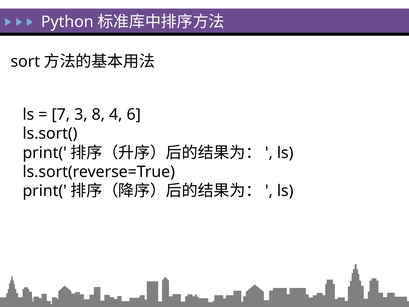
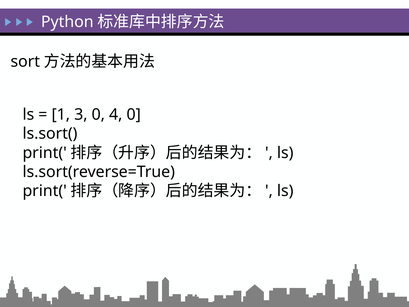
7: 7 -> 1 (61, 114)
3 8: 8 -> 0 (98, 114)
4 6: 6 -> 0 (134, 114)
